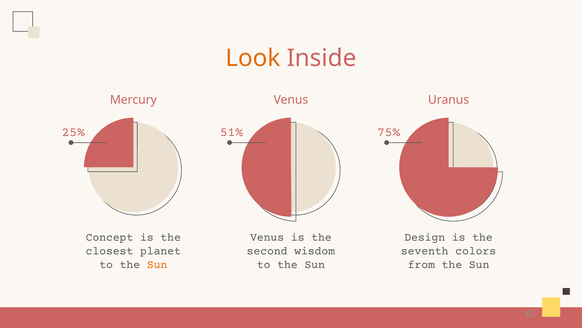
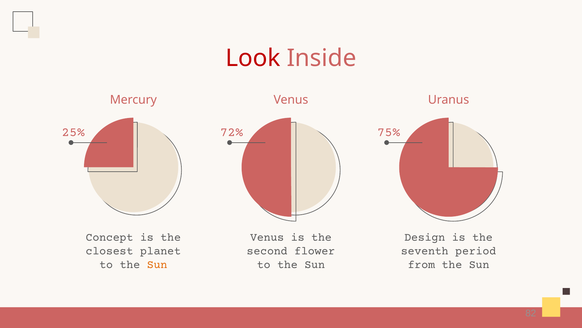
Look colour: orange -> red (253, 58)
51%: 51% -> 72% (232, 132)
wisdom: wisdom -> flower (315, 250)
colors: colors -> period (476, 250)
